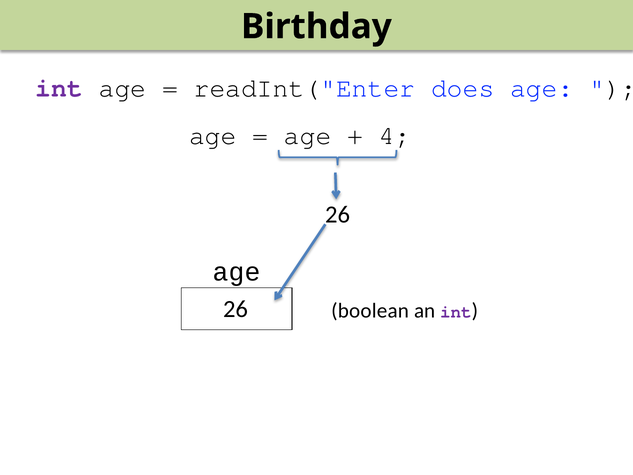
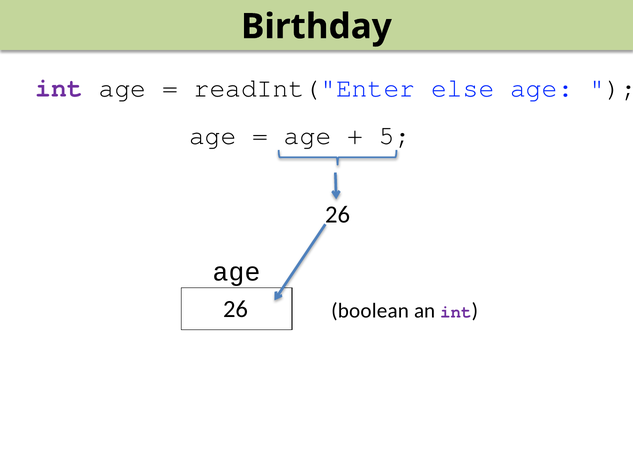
does: does -> else (463, 88)
4: 4 -> 5 (395, 135)
